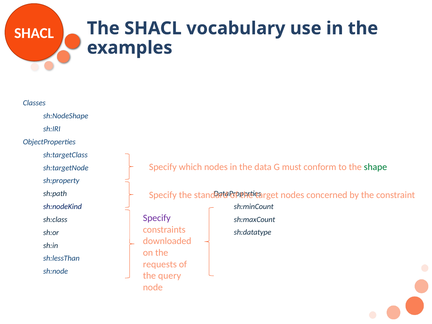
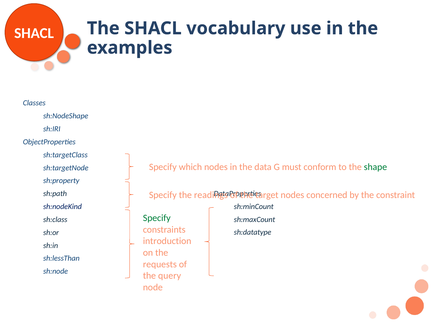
standard: standard -> readings (211, 195)
Specify colour: purple -> green (157, 218)
downloaded: downloaded -> introduction (167, 241)
